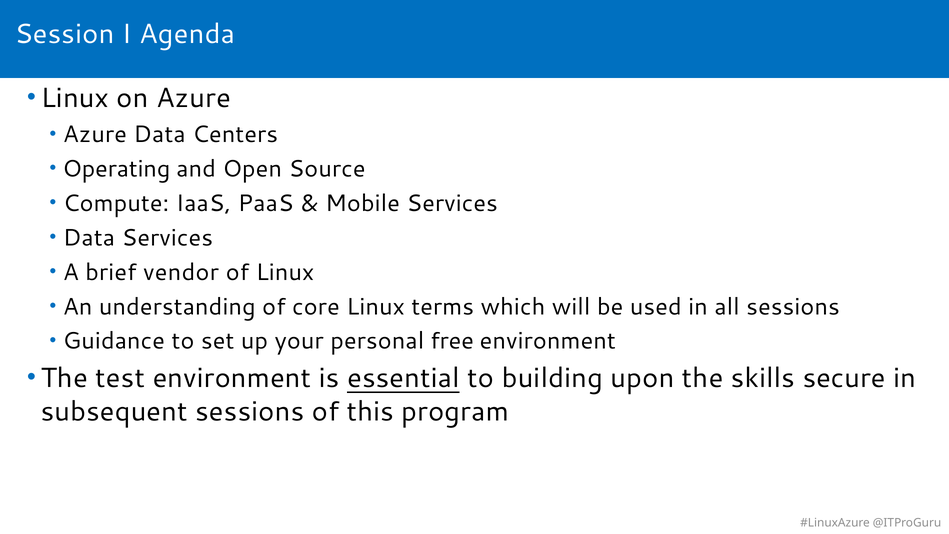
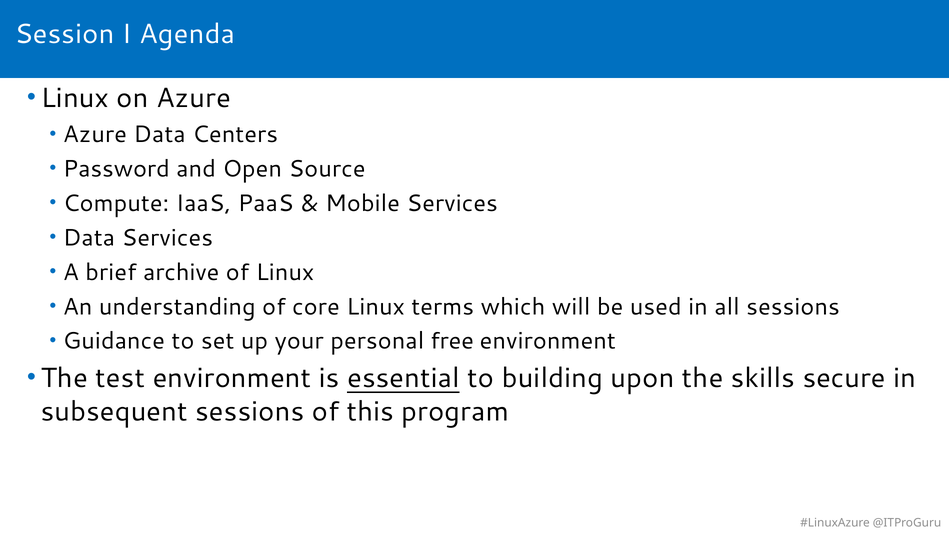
Operating: Operating -> Password (116, 169)
vendor: vendor -> archive (181, 272)
